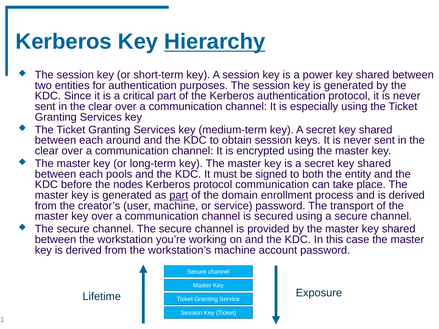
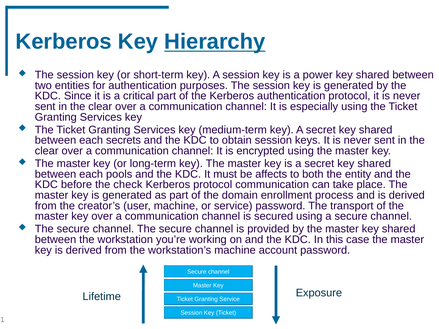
around: around -> secrets (123, 140)
signed: signed -> affects (271, 174)
nodes: nodes -> check (128, 185)
part underline: present -> none (179, 195)
